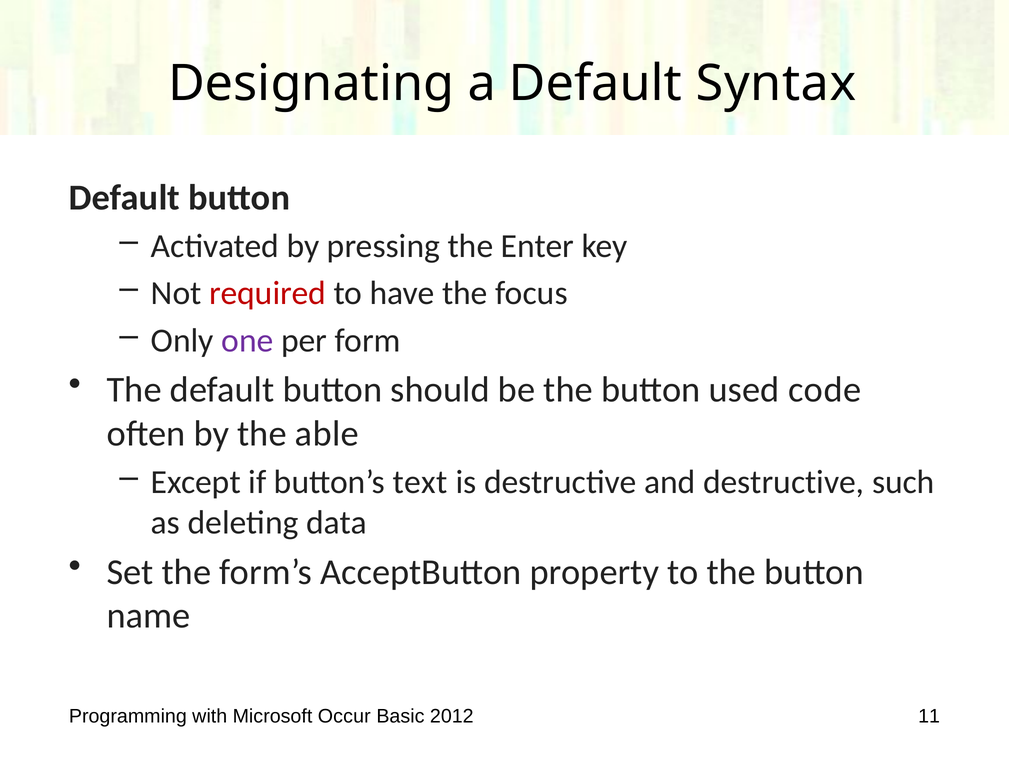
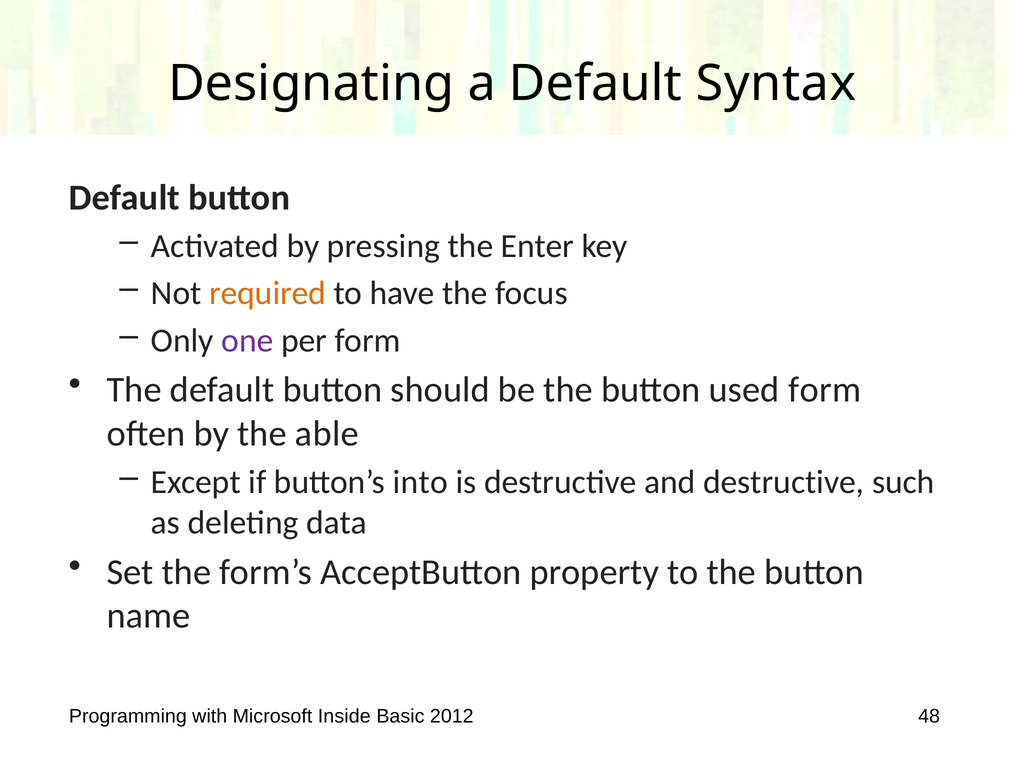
required colour: red -> orange (268, 293)
used code: code -> form (825, 390)
text: text -> into (420, 482)
Occur: Occur -> Inside (344, 716)
11: 11 -> 48 (929, 716)
